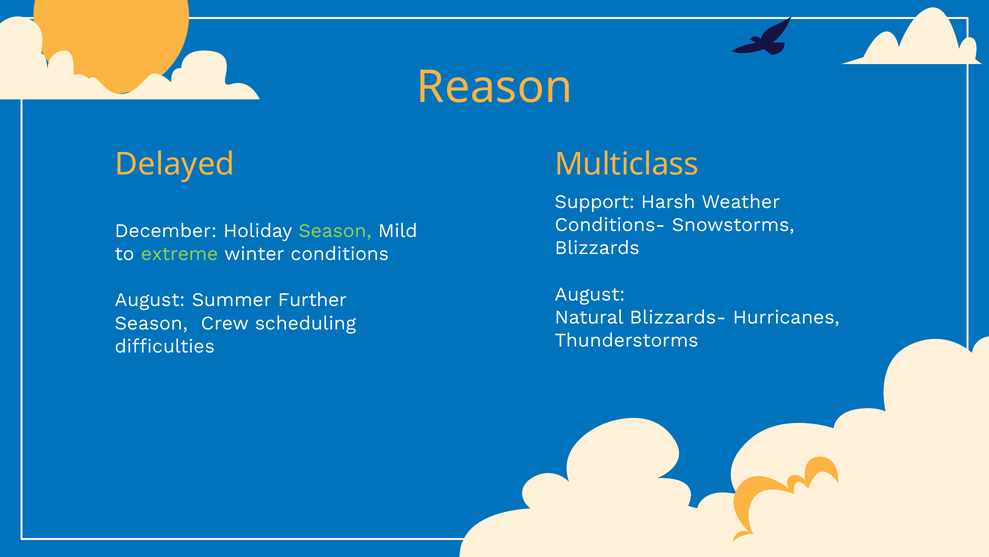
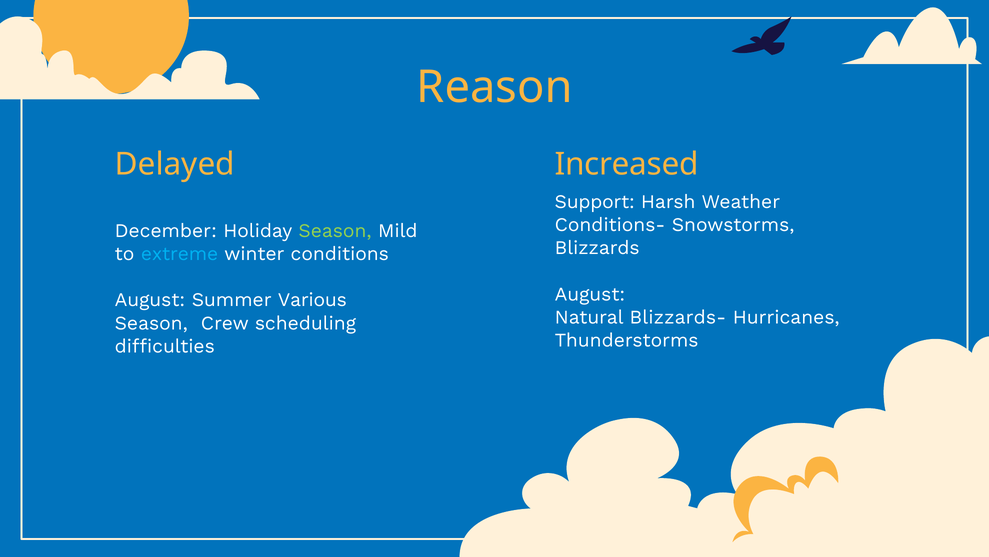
Multiclass: Multiclass -> Increased (627, 164)
extreme colour: light green -> light blue (180, 254)
Further: Further -> Various (312, 300)
